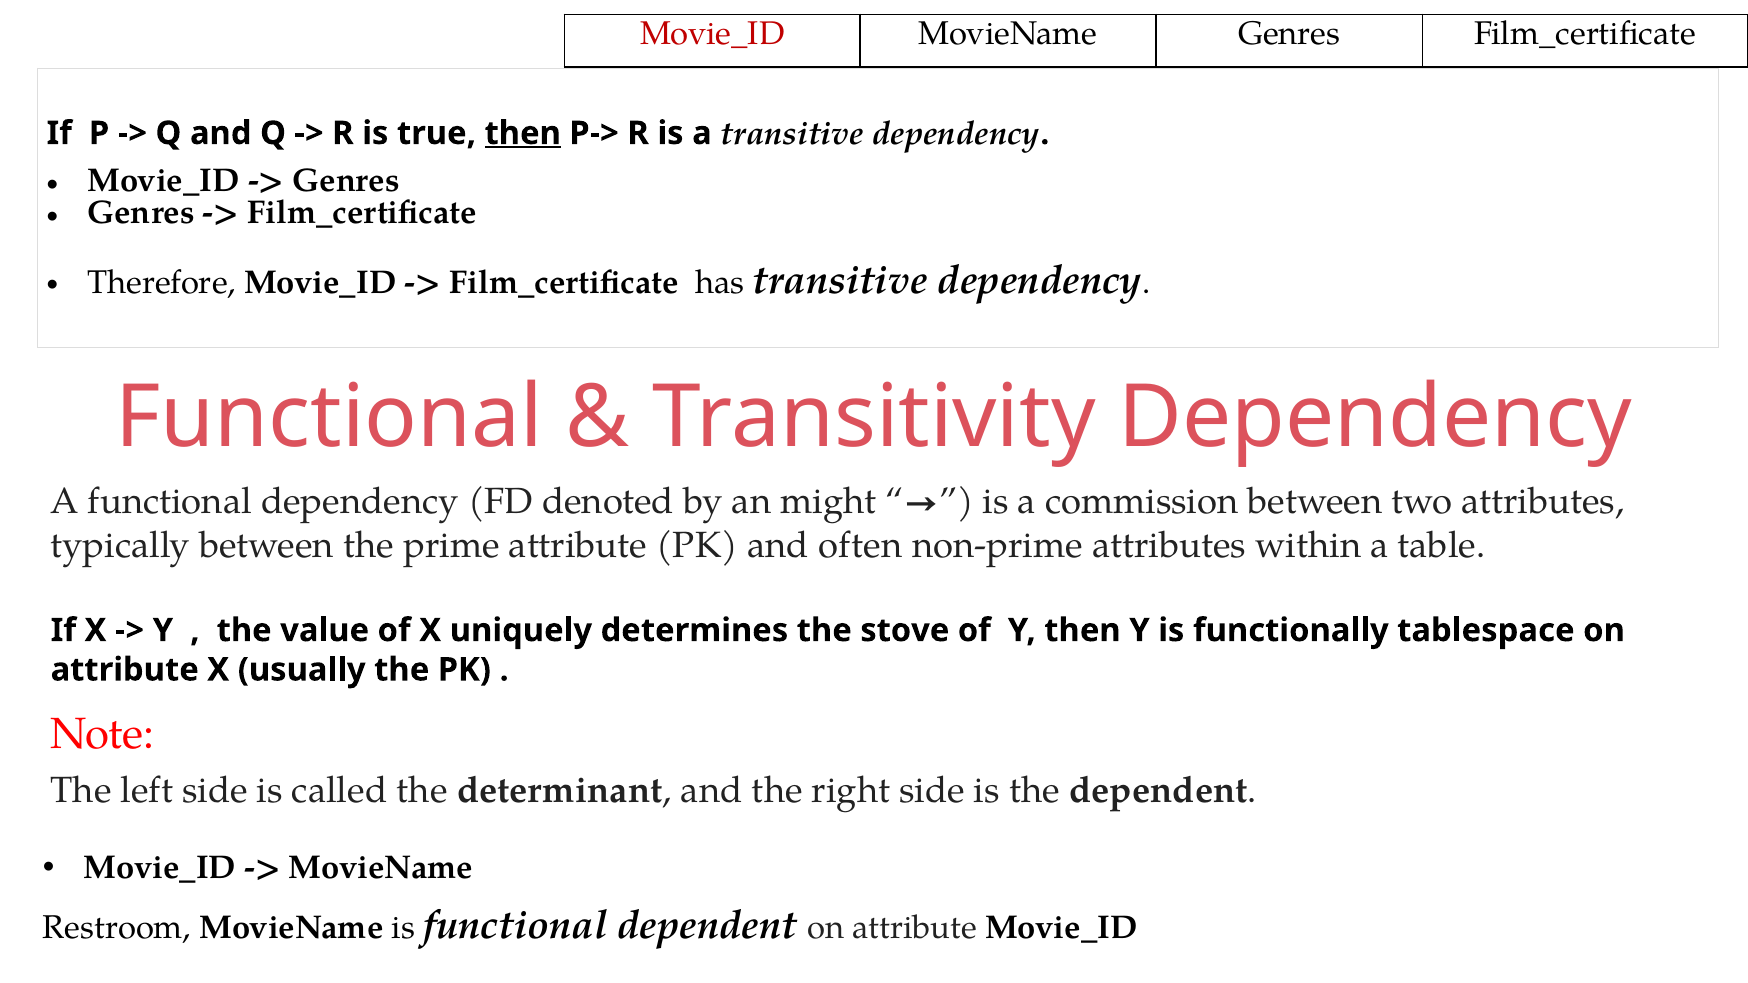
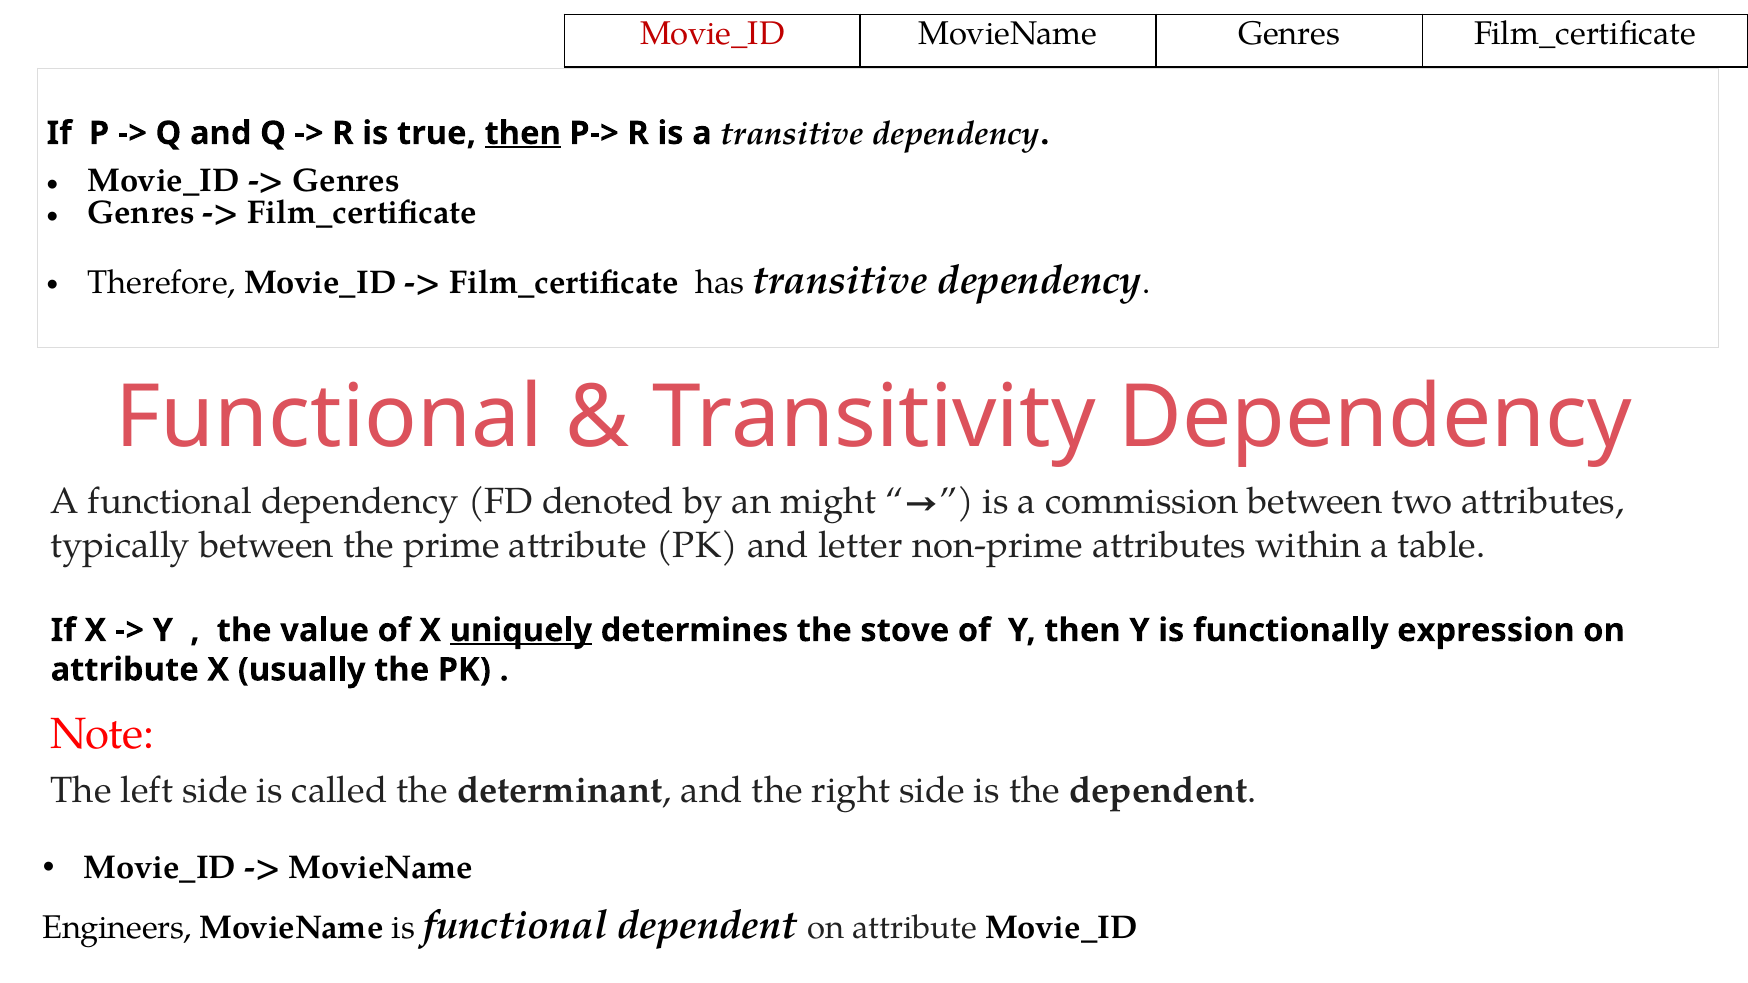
often: often -> letter (860, 546)
uniquely underline: none -> present (521, 631)
tablespace: tablespace -> expression (1486, 631)
Restroom: Restroom -> Engineers (117, 928)
